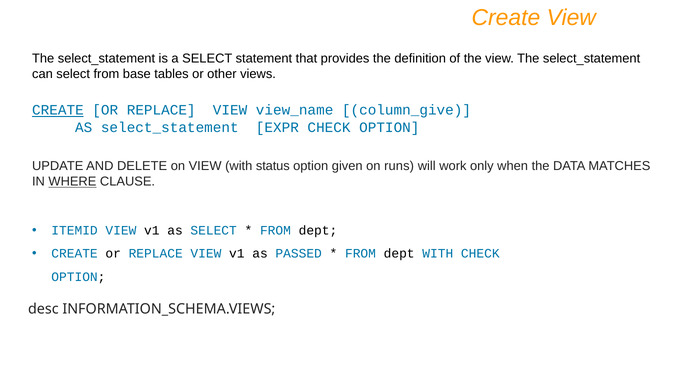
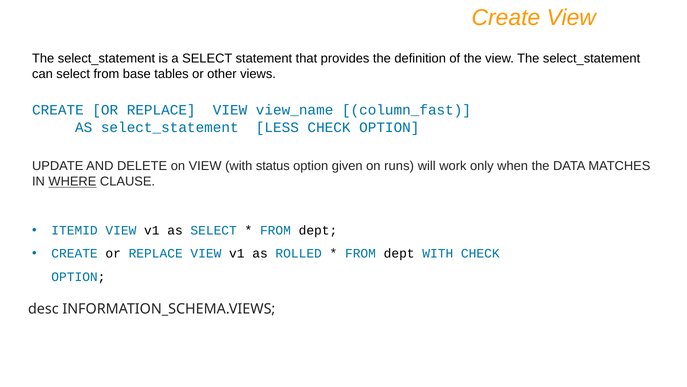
CREATE underline: present -> none (58, 110)
column_give: column_give -> column_fast (406, 110)
EXPR: EXPR -> LESS (277, 127)
PASSED: PASSED -> ROLLED (299, 253)
